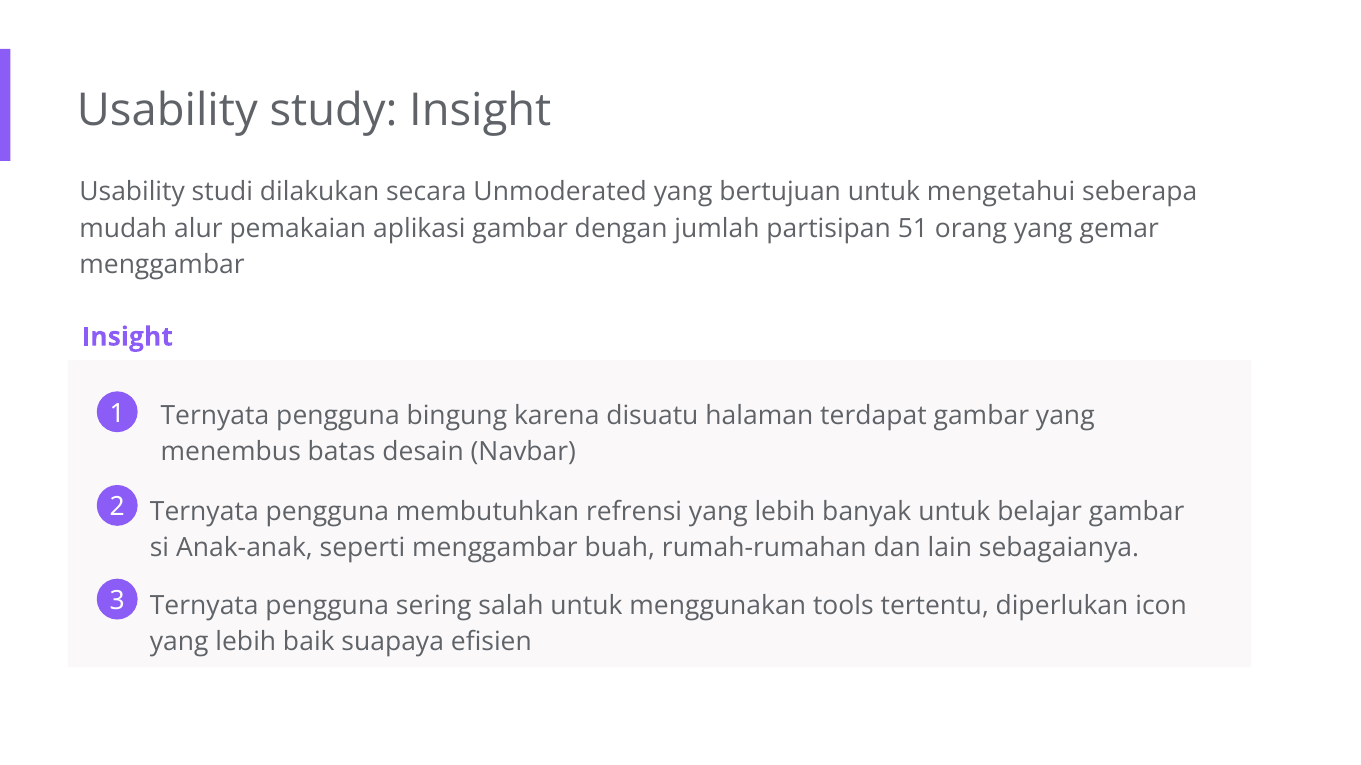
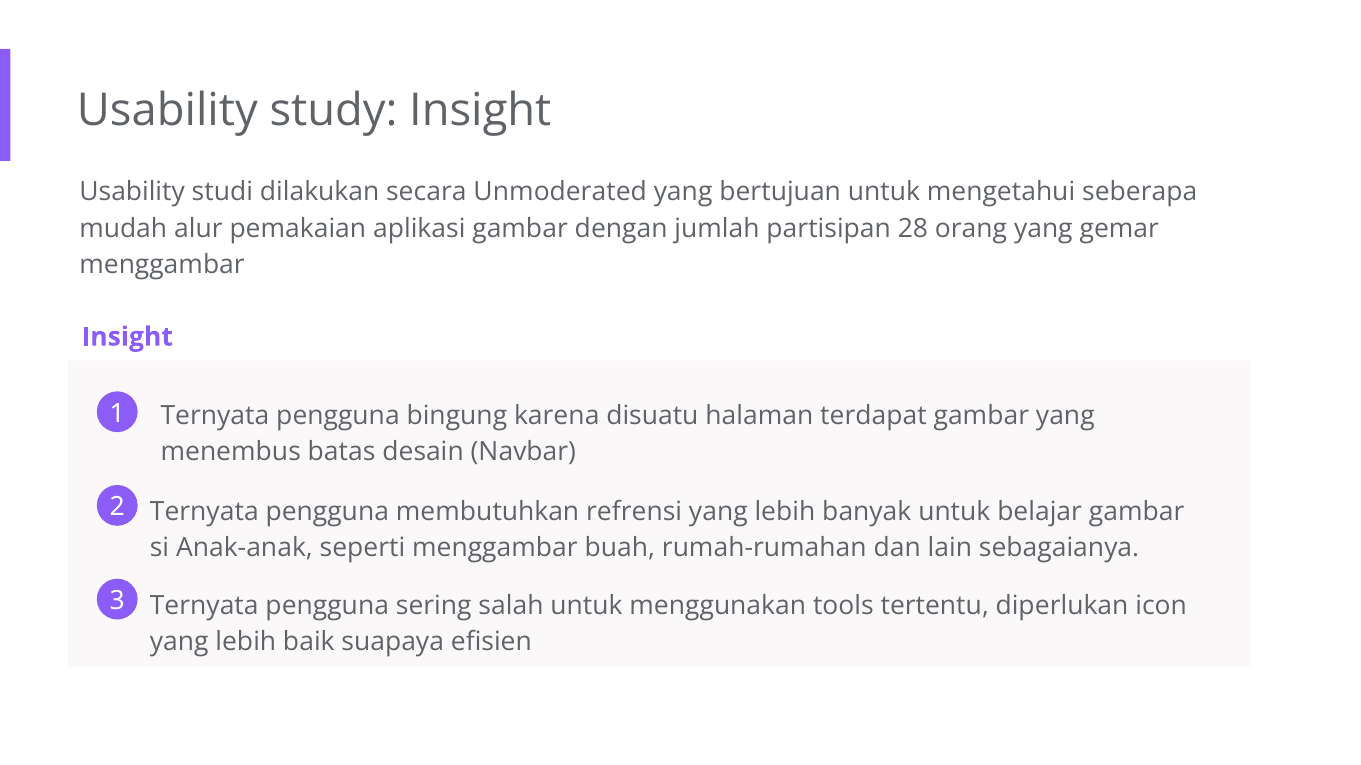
51: 51 -> 28 (913, 229)
